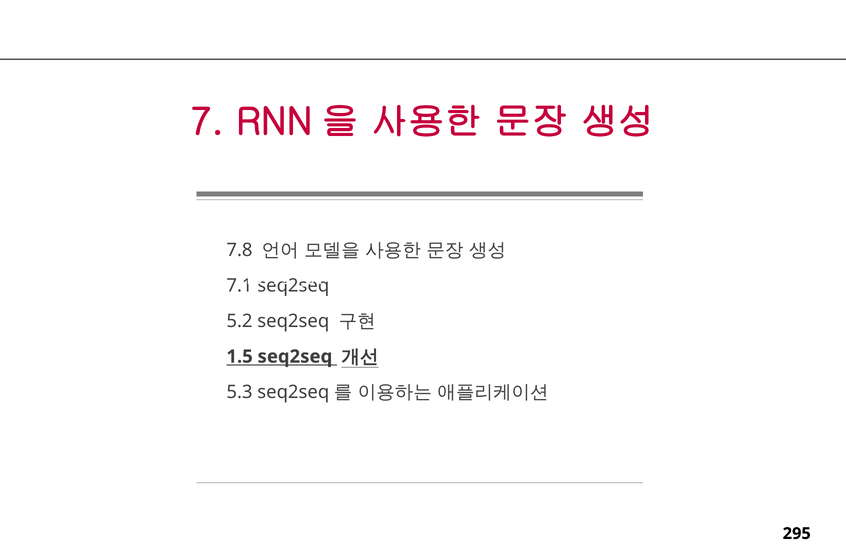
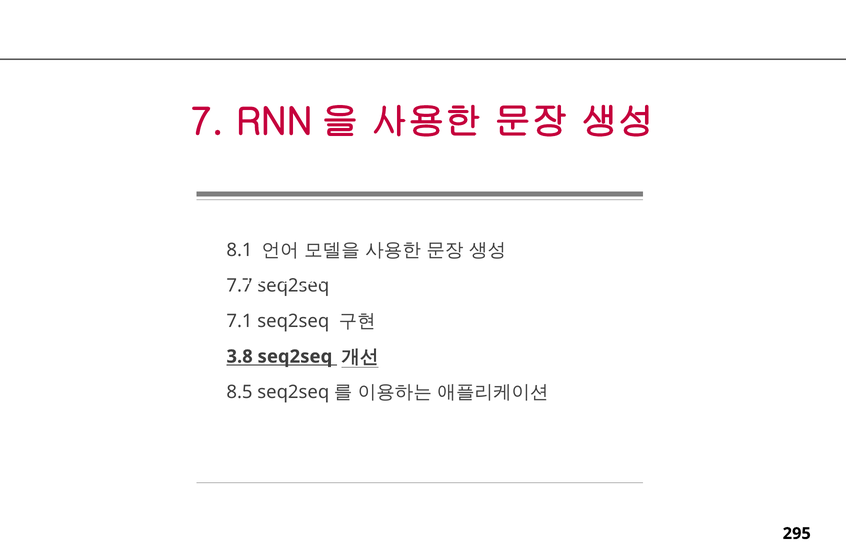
7.8: 7.8 -> 8.1 (240, 250)
7.1: 7.1 -> 7.7 (240, 285)
5.2: 5.2 -> 7.1 (240, 321)
1.5: 1.5 -> 3.8 (240, 356)
5.3: 5.3 -> 8.5 (240, 392)
